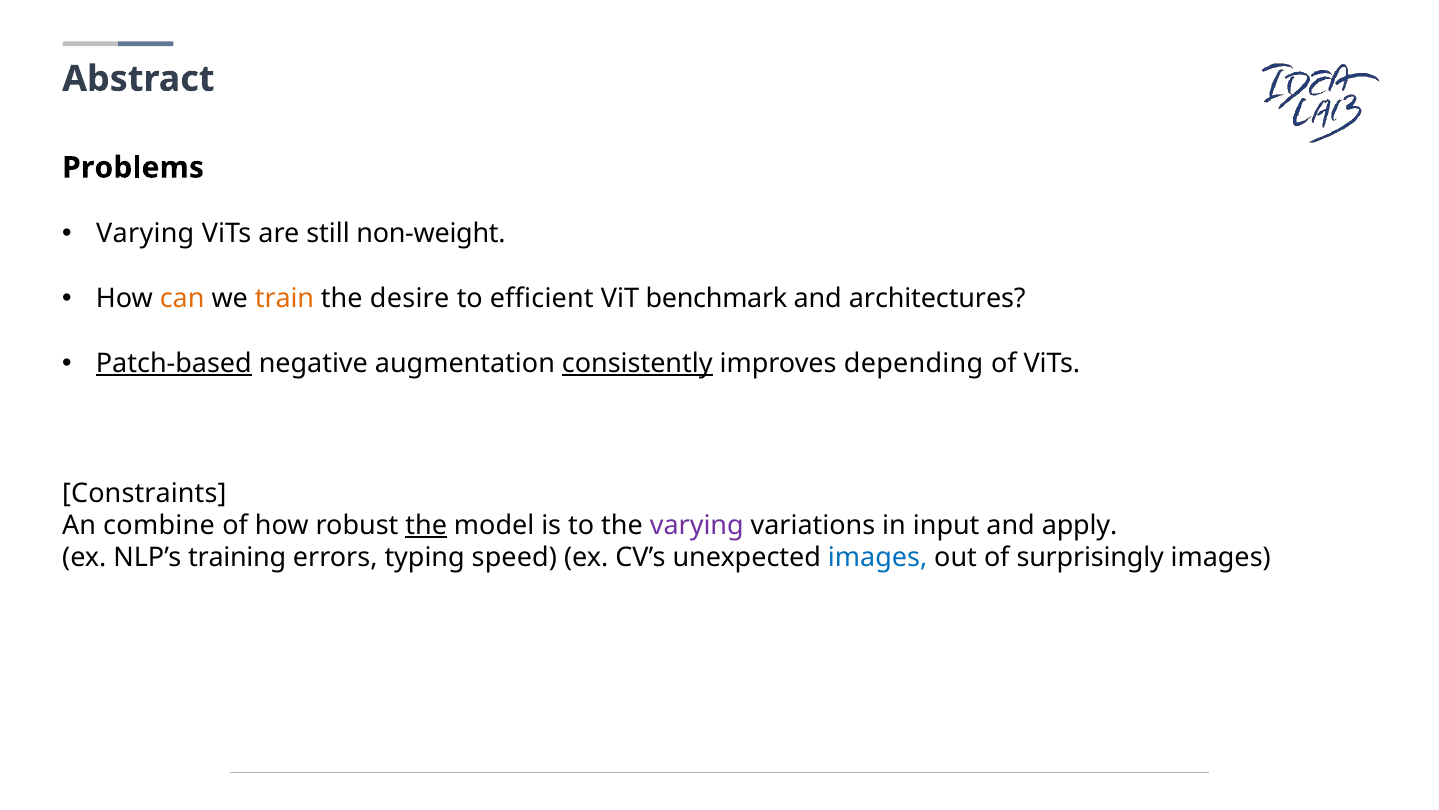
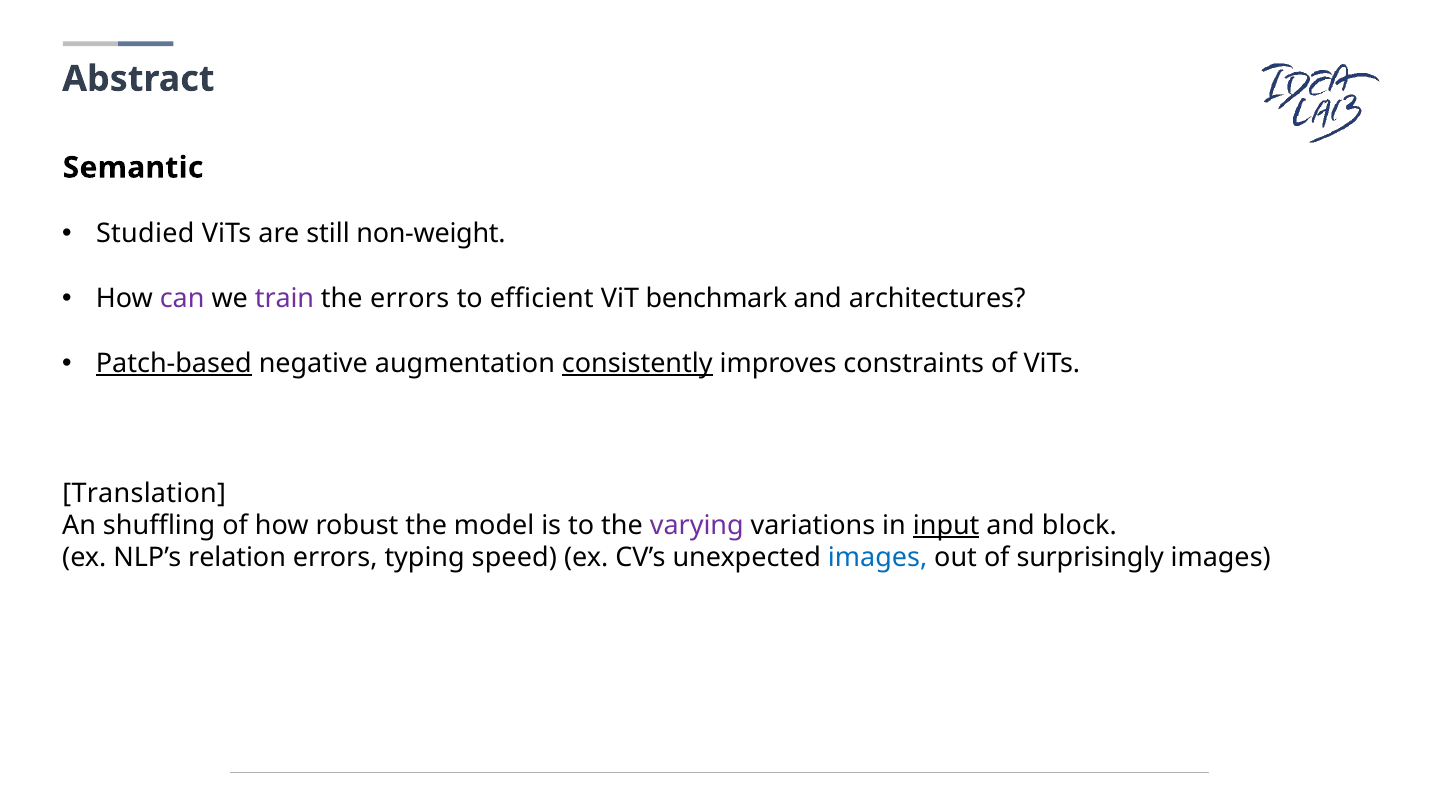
Problems: Problems -> Semantic (133, 168)
Varying: Varying -> Studied (145, 234)
can colour: orange -> purple (182, 299)
train colour: orange -> purple (285, 299)
the desire: desire -> errors (410, 299)
depending: depending -> constraints (914, 363)
Constraints: Constraints -> Translation (144, 493)
combine: combine -> shuffling (159, 525)
the underline: present -> none (426, 525)
input underline: none -> present (946, 525)
apply: apply -> block (1079, 525)
training: training -> relation (237, 558)
